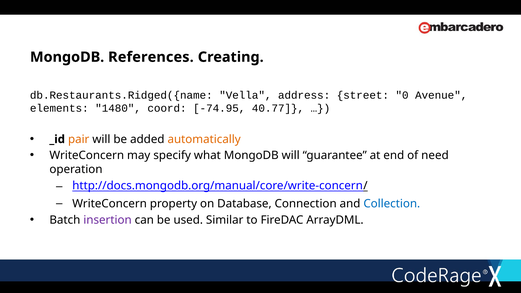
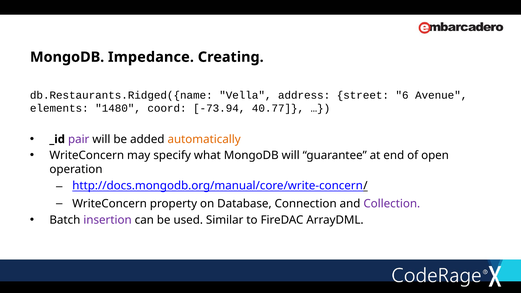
References: References -> Impedance (151, 57)
0: 0 -> 6 (402, 95)
-74.95: -74.95 -> -73.94 (219, 108)
pair colour: orange -> purple (79, 139)
need: need -> open (435, 156)
Collection colour: blue -> purple (392, 204)
